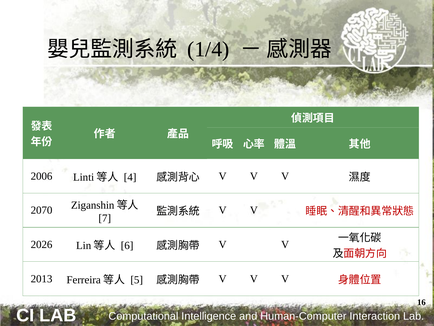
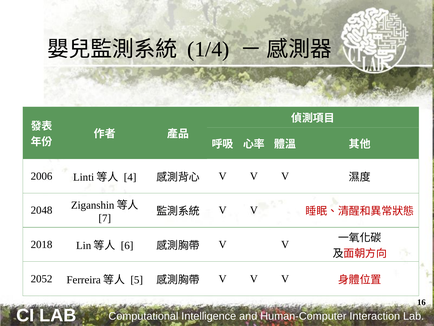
2070: 2070 -> 2048 (42, 210)
2026: 2026 -> 2018 (42, 244)
2013: 2013 -> 2052 (42, 278)
